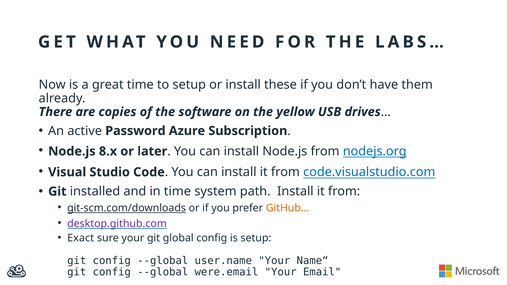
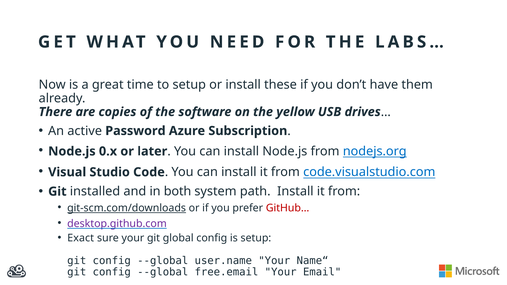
8.x: 8.x -> 0.x (108, 151)
in time: time -> both (178, 192)
GitHub… colour: orange -> red (288, 208)
were.email: were.email -> free.email (226, 272)
